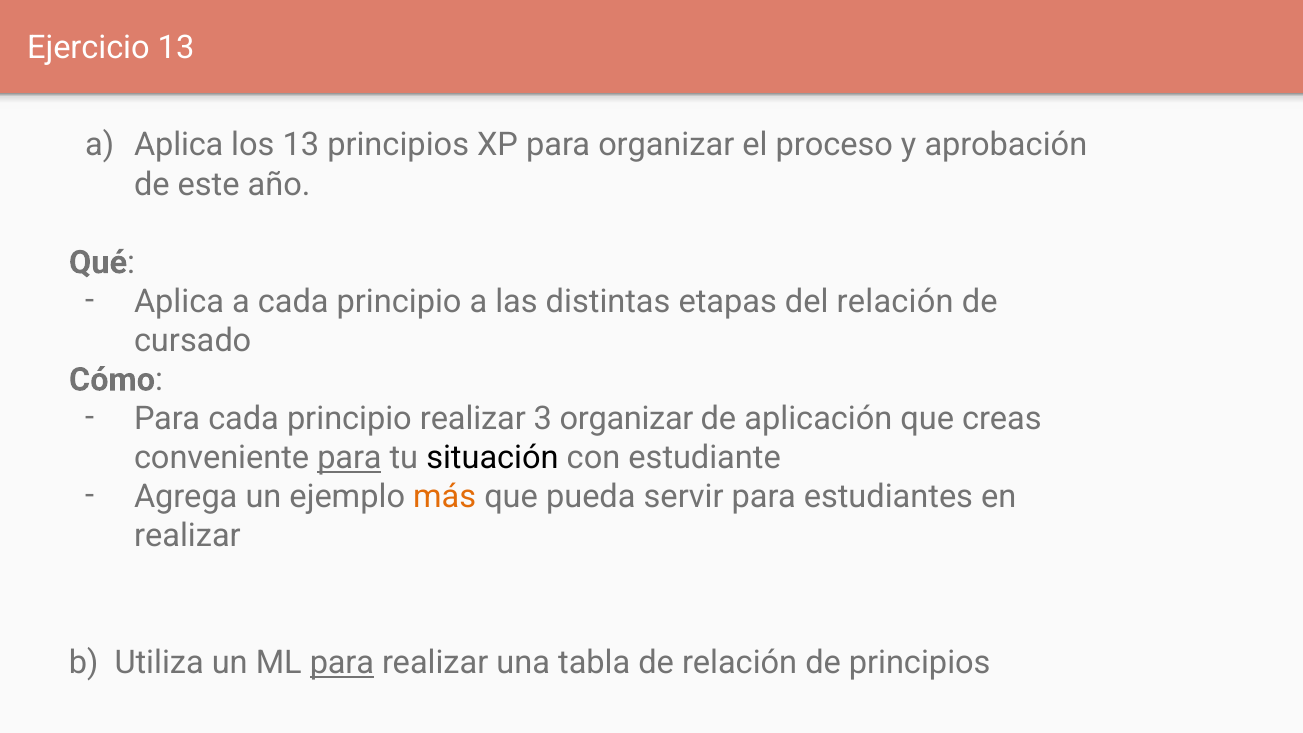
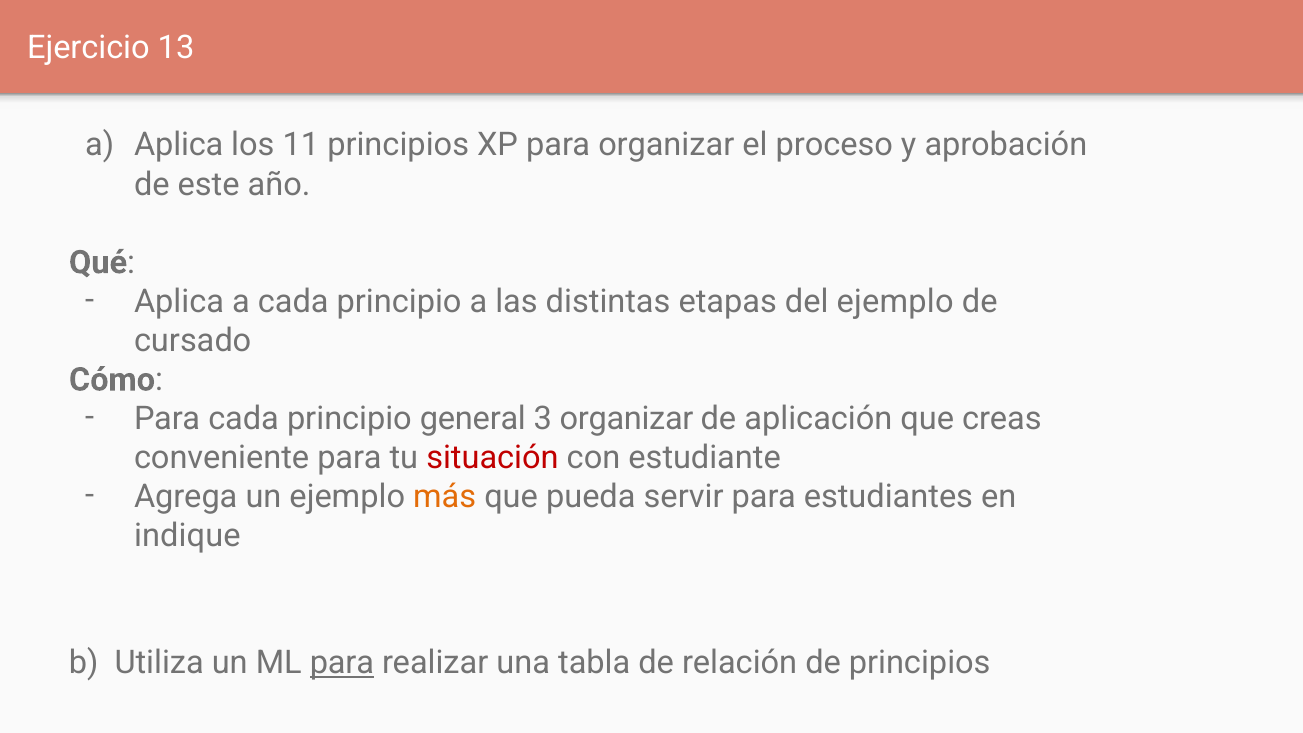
los 13: 13 -> 11 (301, 145)
del relación: relación -> ejemplo (895, 302)
principio realizar: realizar -> general (473, 419)
para underline: present -> none (349, 458)
situación colour: black -> red (492, 458)
realizar: realizar -> indique (187, 536)
